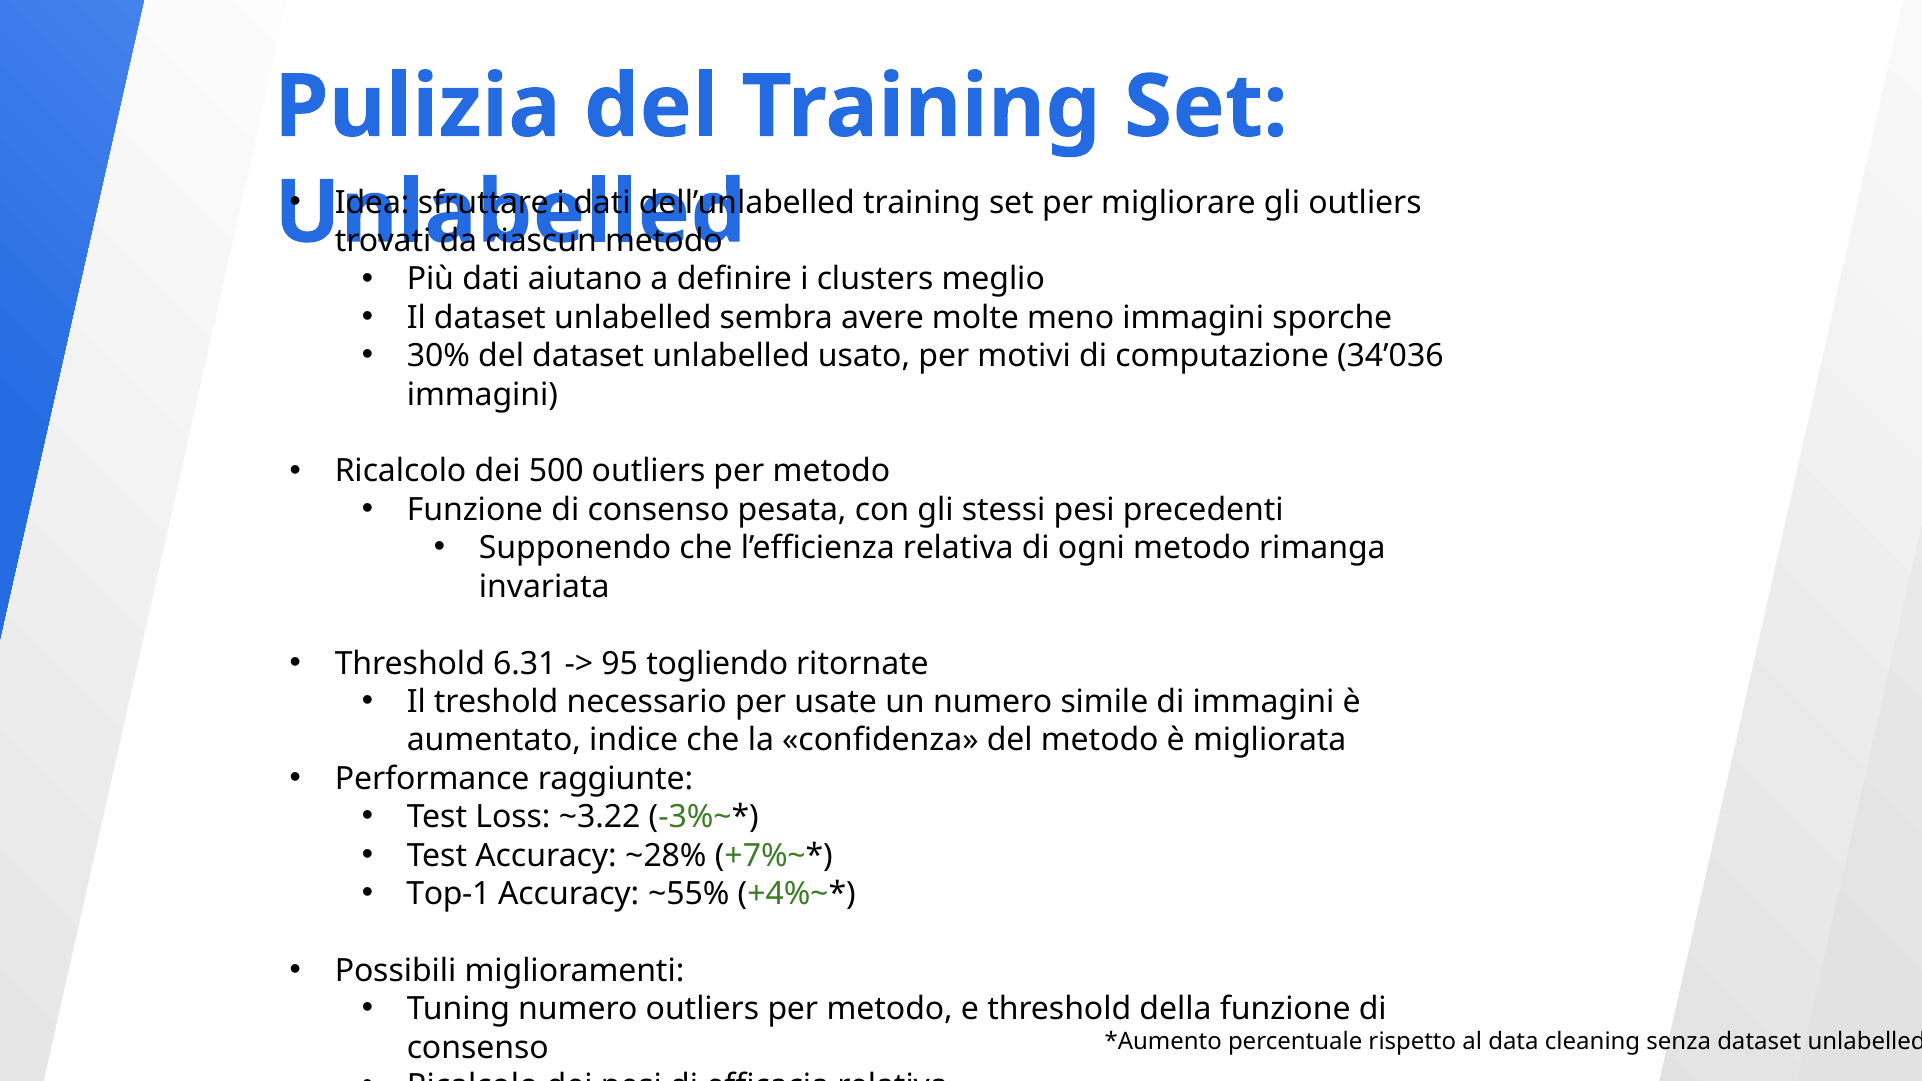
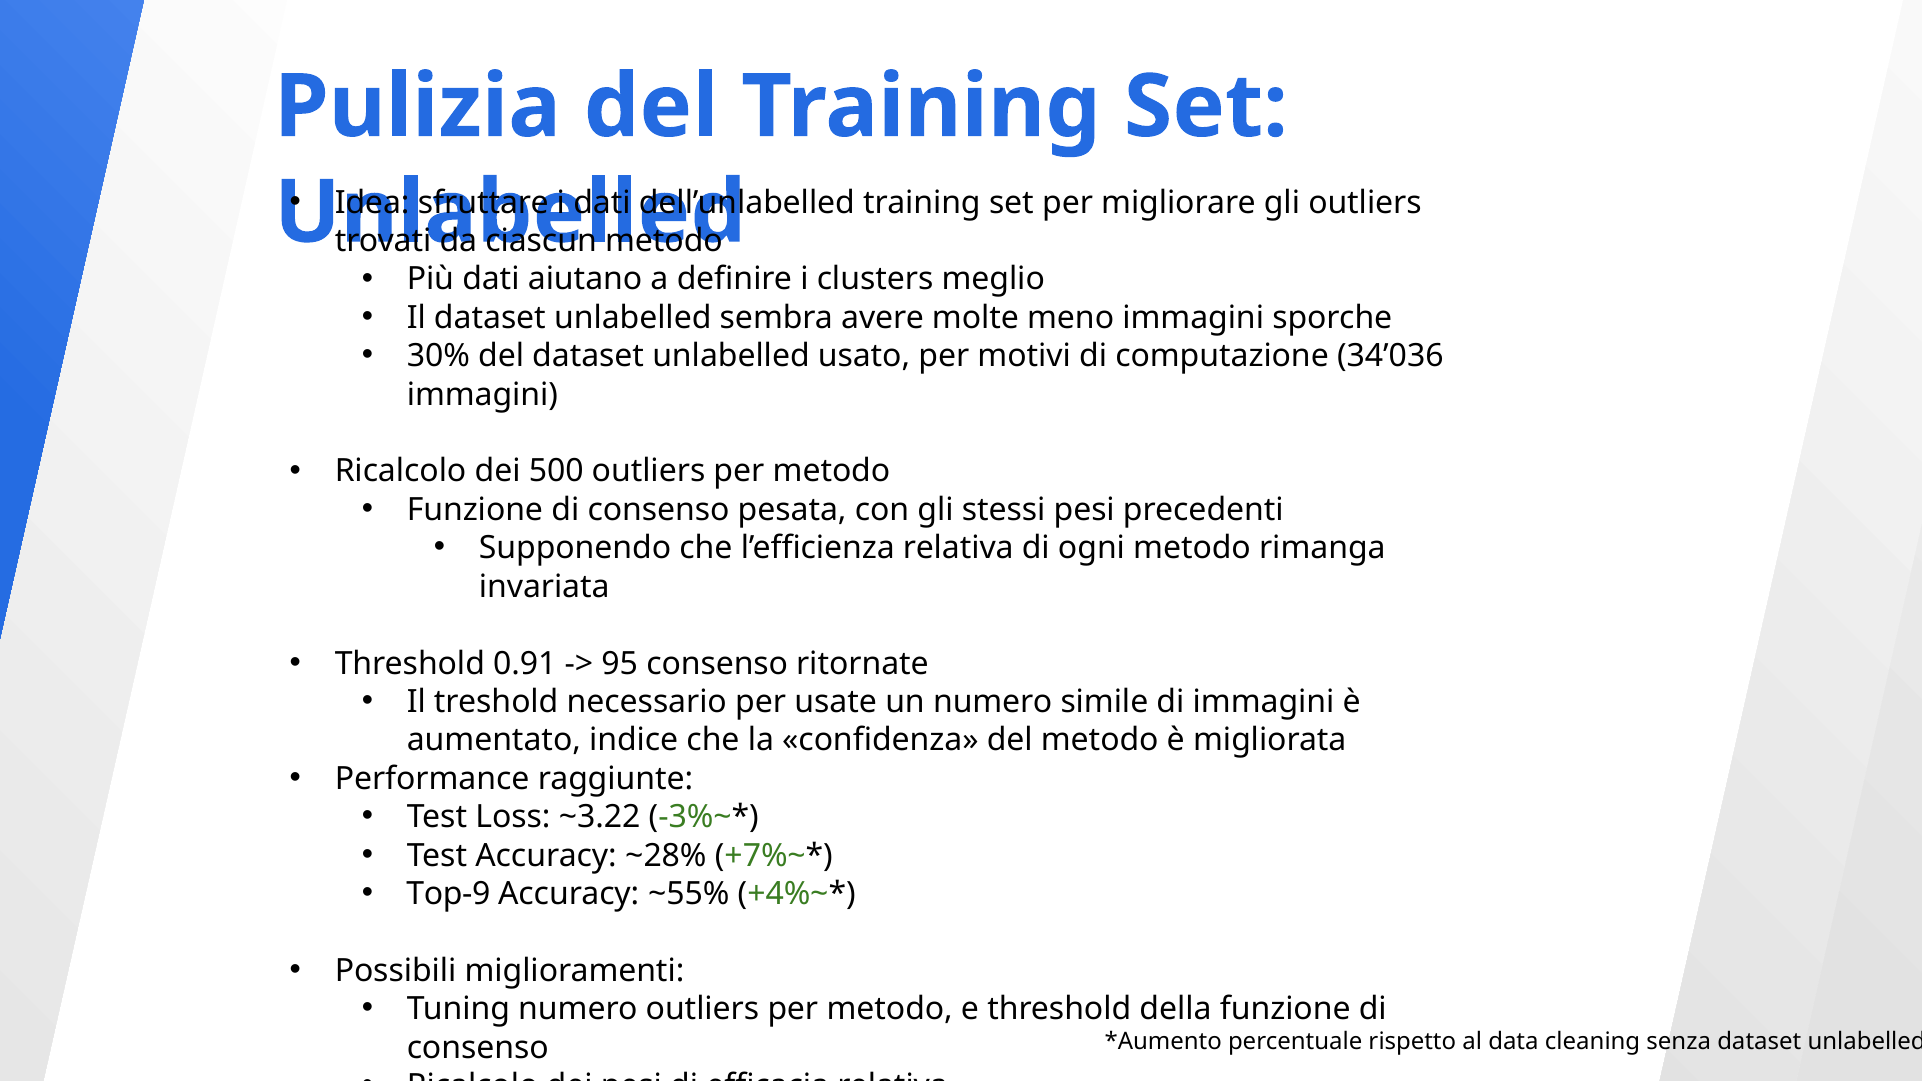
6.31: 6.31 -> 0.91 (525, 664)
95 togliendo: togliendo -> consenso (717, 664)
Top-1: Top-1 -> Top-9 (448, 894)
